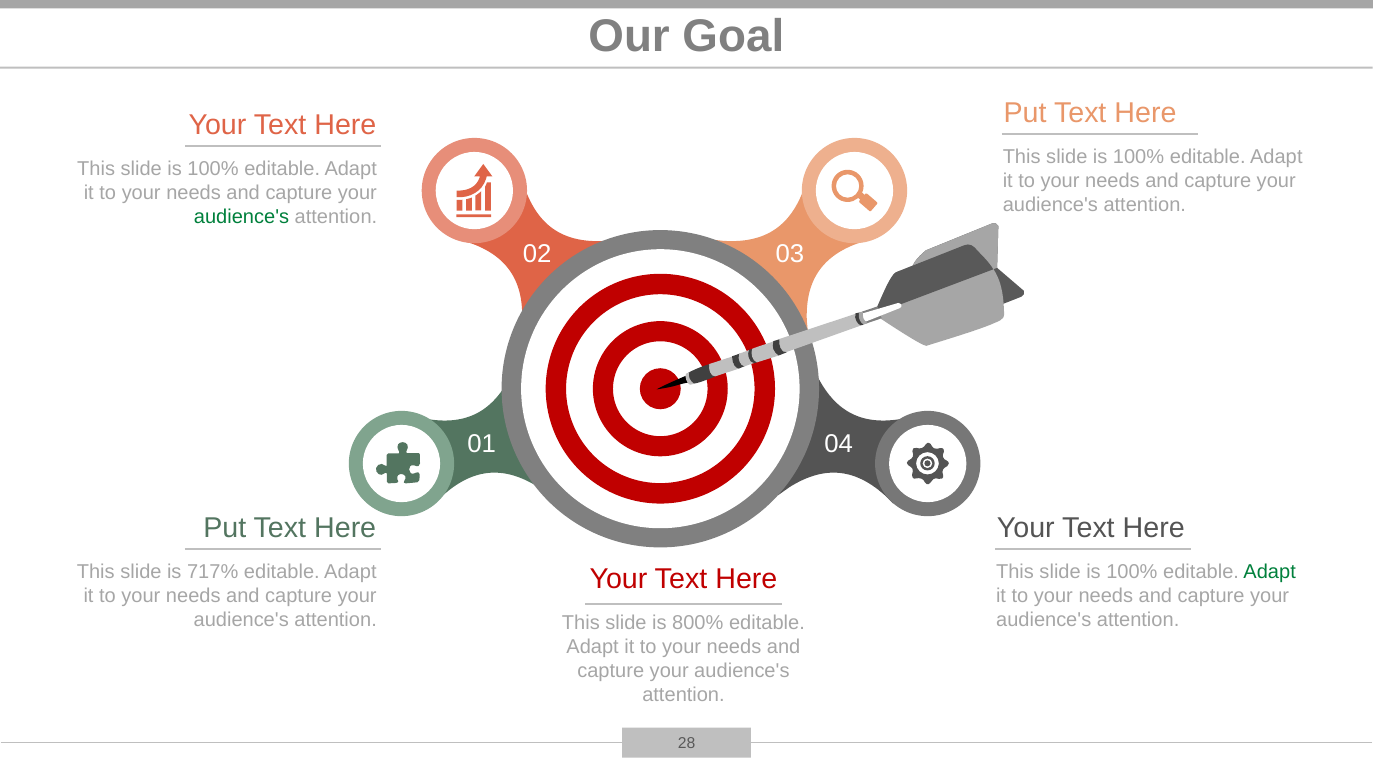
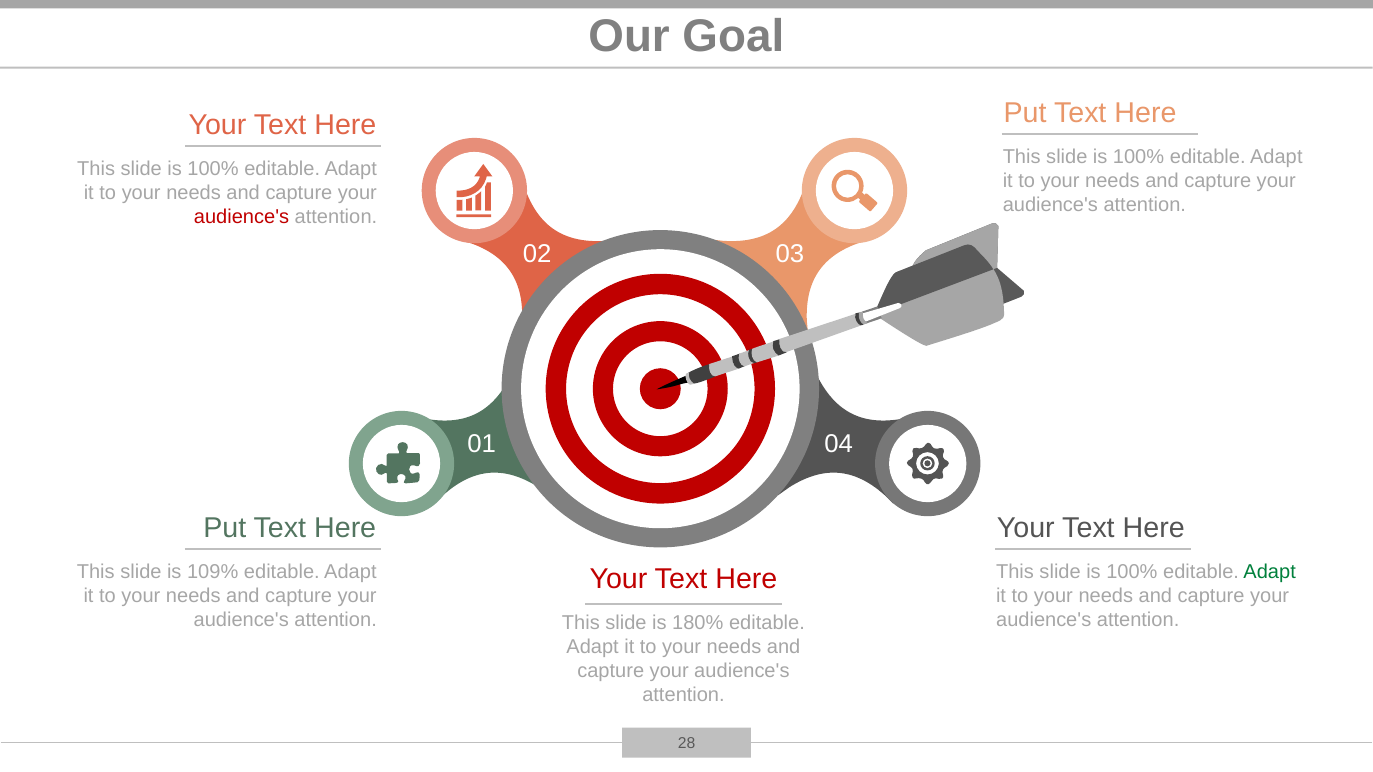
audience's colour: green -> red (242, 217)
717%: 717% -> 109% (213, 572)
800%: 800% -> 180% (698, 623)
